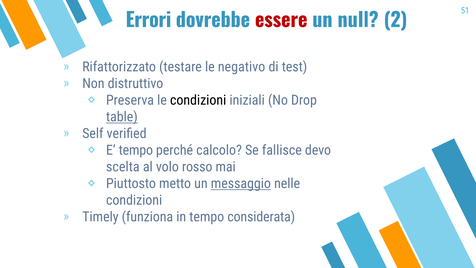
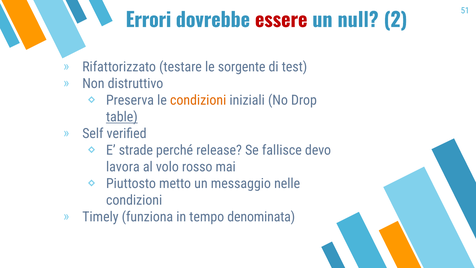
negativo: negativo -> sorgente (242, 67)
condizioni colour: black -> orange (198, 100)
E tempo: tempo -> strade (136, 150)
calcolo: calcolo -> release (219, 150)
scelta: scelta -> lavora (123, 167)
messaggio underline: present -> none (241, 184)
considerata: considerata -> denominata (261, 217)
